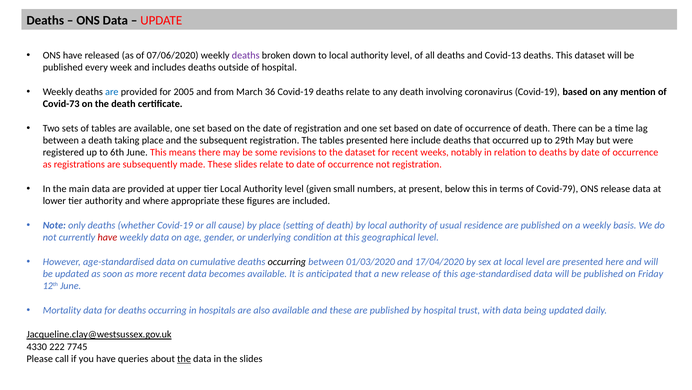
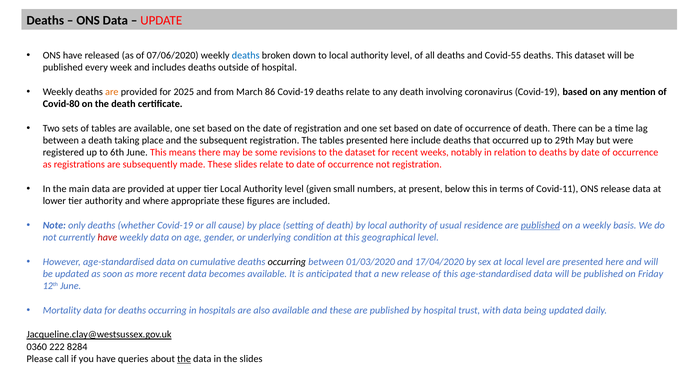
deaths colour: purple -> blue (246, 55)
Covid-13: Covid-13 -> Covid-55 (503, 55)
are colour: blue -> orange (112, 92)
2005: 2005 -> 2025 (184, 92)
36: 36 -> 86 (270, 92)
Covid-73: Covid-73 -> Covid-80 (61, 104)
Covid-79: Covid-79 -> Covid-11 (557, 189)
published underline: none -> present (540, 225)
4330: 4330 -> 0360 (37, 346)
7745: 7745 -> 8284 (77, 346)
